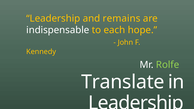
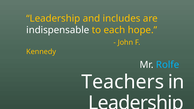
remains: remains -> includes (122, 18)
Rolfe colour: light green -> light blue (168, 65)
Translate: Translate -> Teachers (123, 82)
